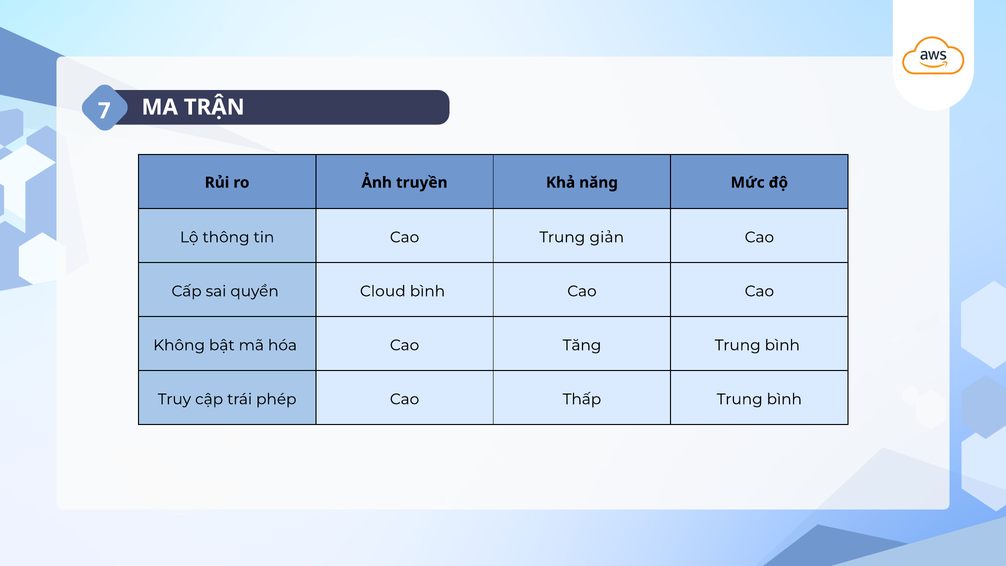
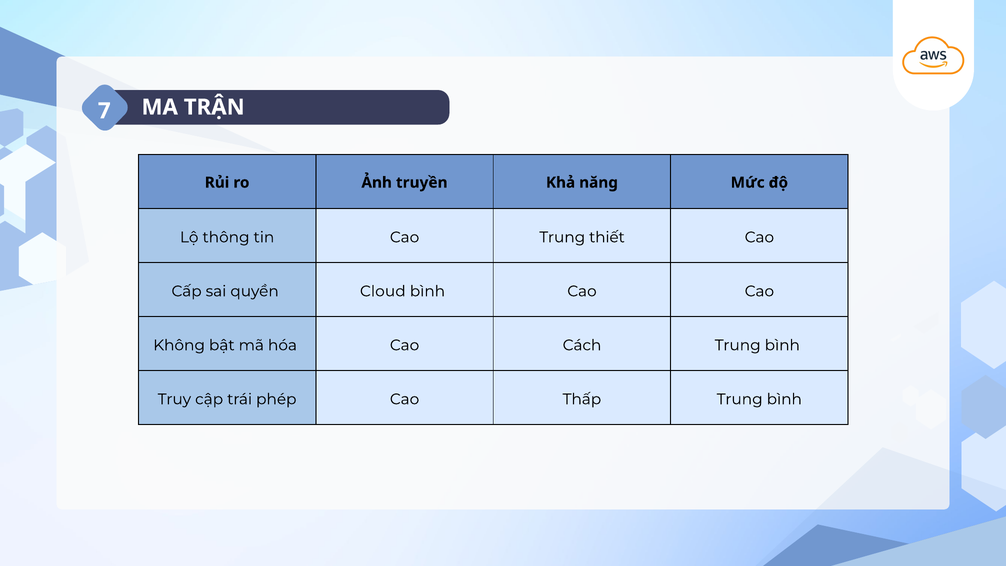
giản: giản -> thiết (607, 237)
Tăng: Tăng -> Cách (582, 345)
